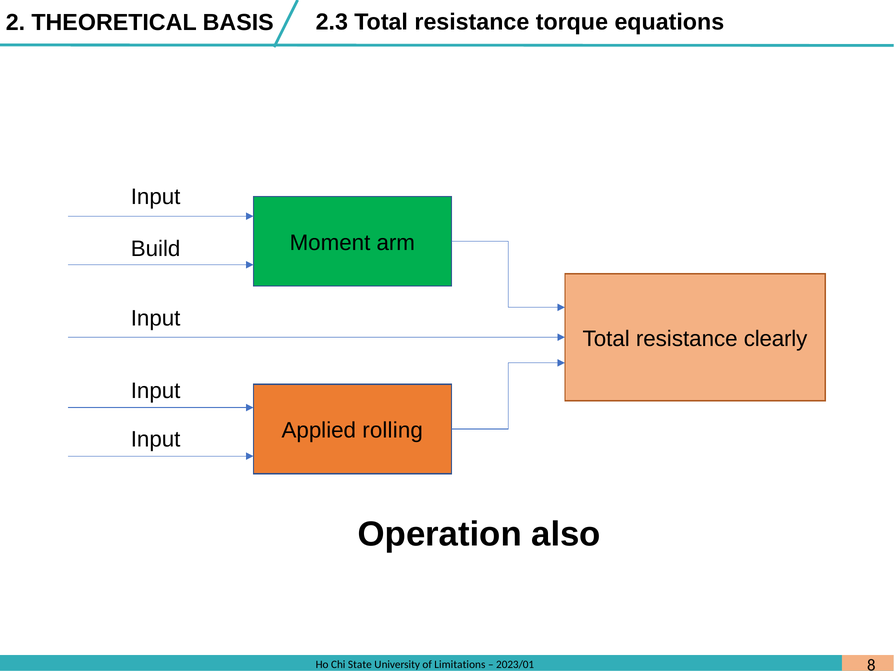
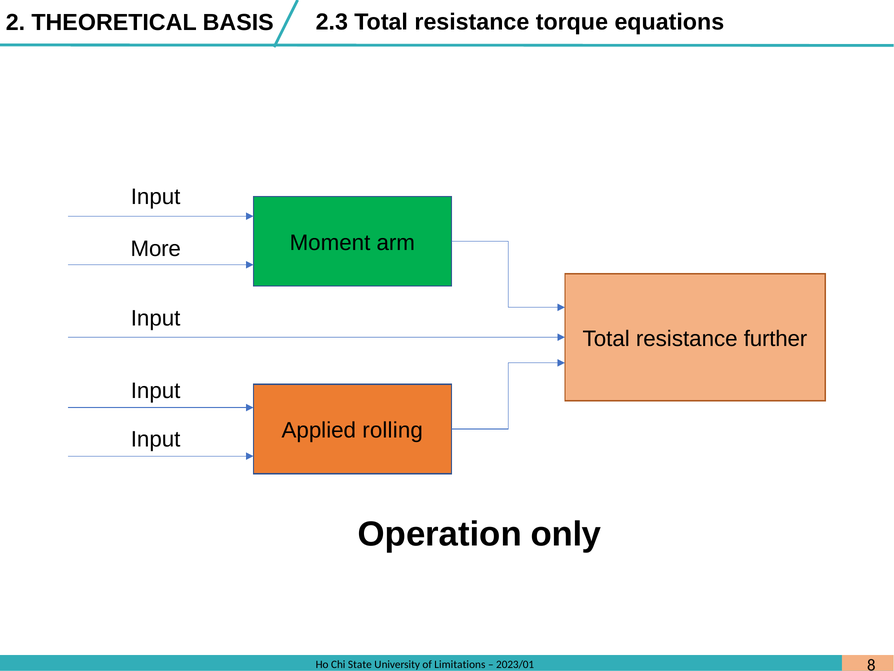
Build: Build -> More (156, 249)
clearly: clearly -> further (776, 339)
also: also -> only (566, 534)
